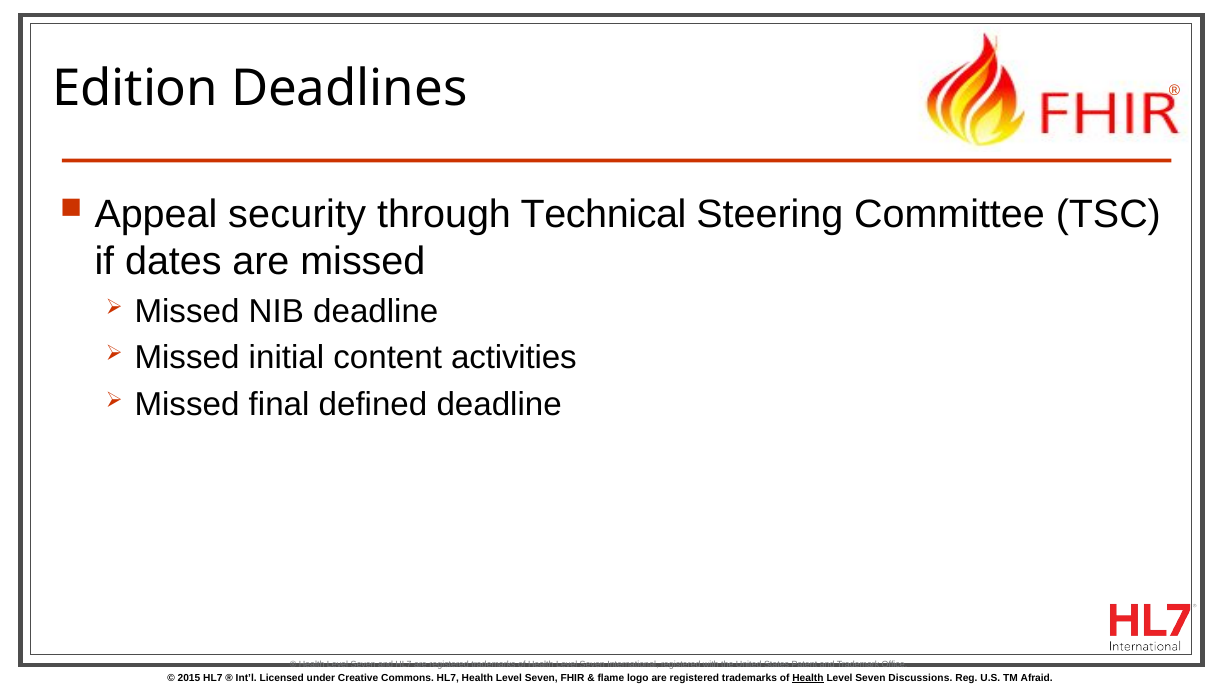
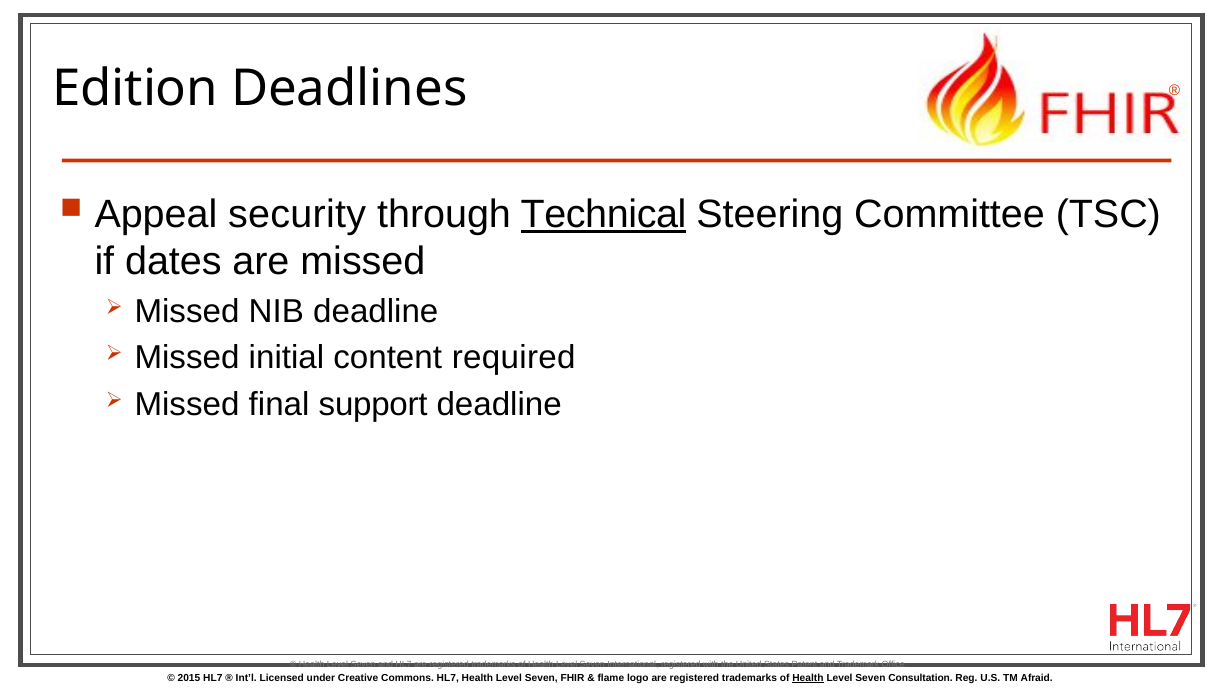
Technical underline: none -> present (604, 215)
activities: activities -> required (514, 358)
defined: defined -> support (373, 404)
Discussions: Discussions -> Consultation (921, 678)
